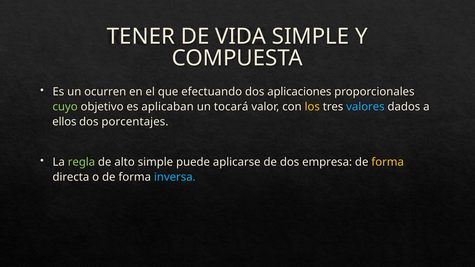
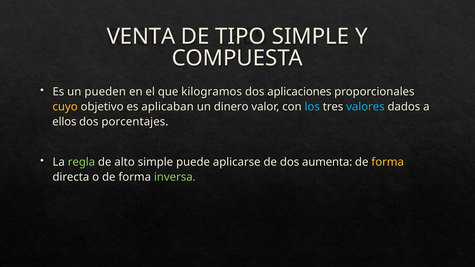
TENER: TENER -> VENTA (141, 37)
VIDA: VIDA -> TIPO (241, 37)
ocurren: ocurren -> pueden (105, 92)
efectuando: efectuando -> kilogramos (212, 92)
cuyo colour: light green -> yellow (65, 107)
tocará: tocará -> dinero (231, 107)
los colour: yellow -> light blue (312, 107)
empresa: empresa -> aumenta (327, 162)
inversa colour: light blue -> light green (175, 177)
